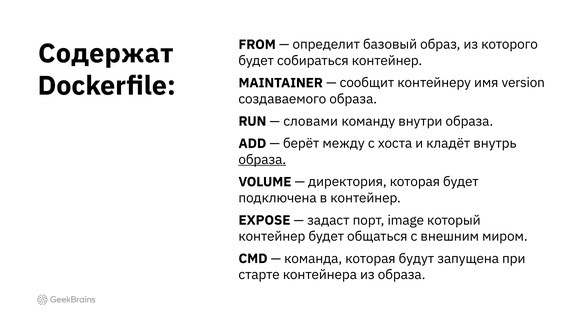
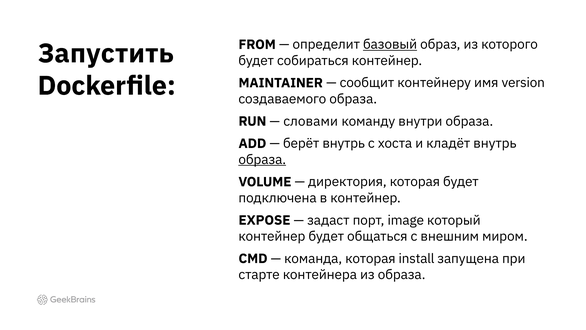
базовый underline: none -> present (390, 44)
Содержат: Содержат -> Запустить (106, 53)
берёт между: между -> внутрь (344, 143)
будут: будут -> install (417, 258)
